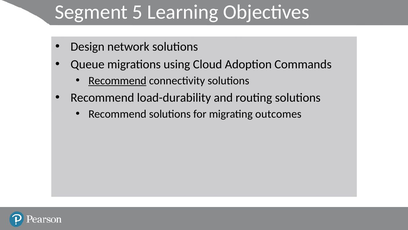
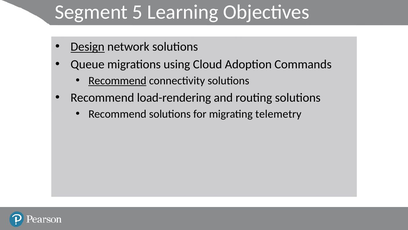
Design underline: none -> present (88, 47)
load-durability: load-durability -> load-rendering (174, 98)
outcomes: outcomes -> telemetry (278, 114)
